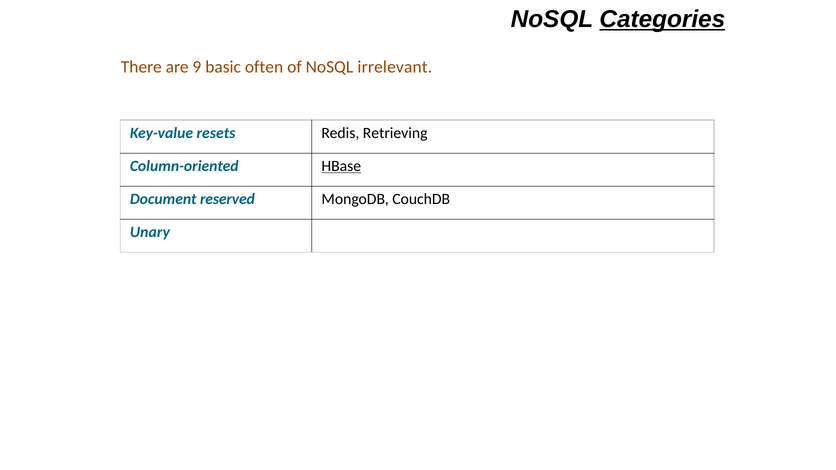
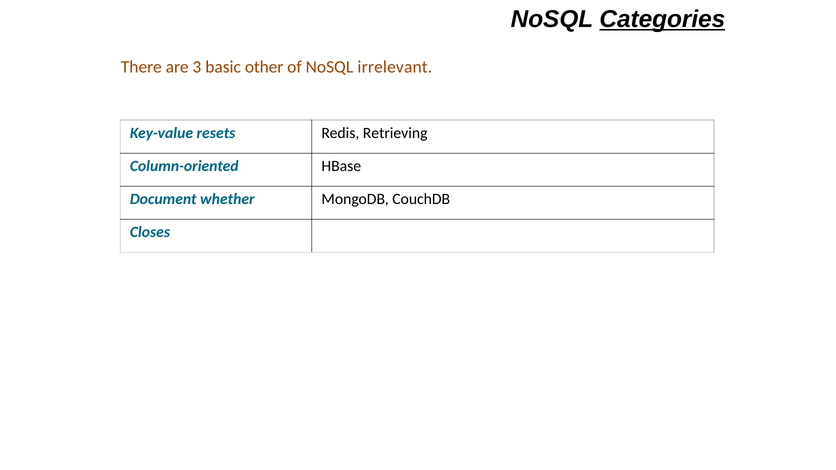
9: 9 -> 3 (197, 67)
often: often -> other (264, 67)
HBase underline: present -> none (341, 166)
reserved: reserved -> whether (227, 199)
Unary: Unary -> Closes (150, 232)
